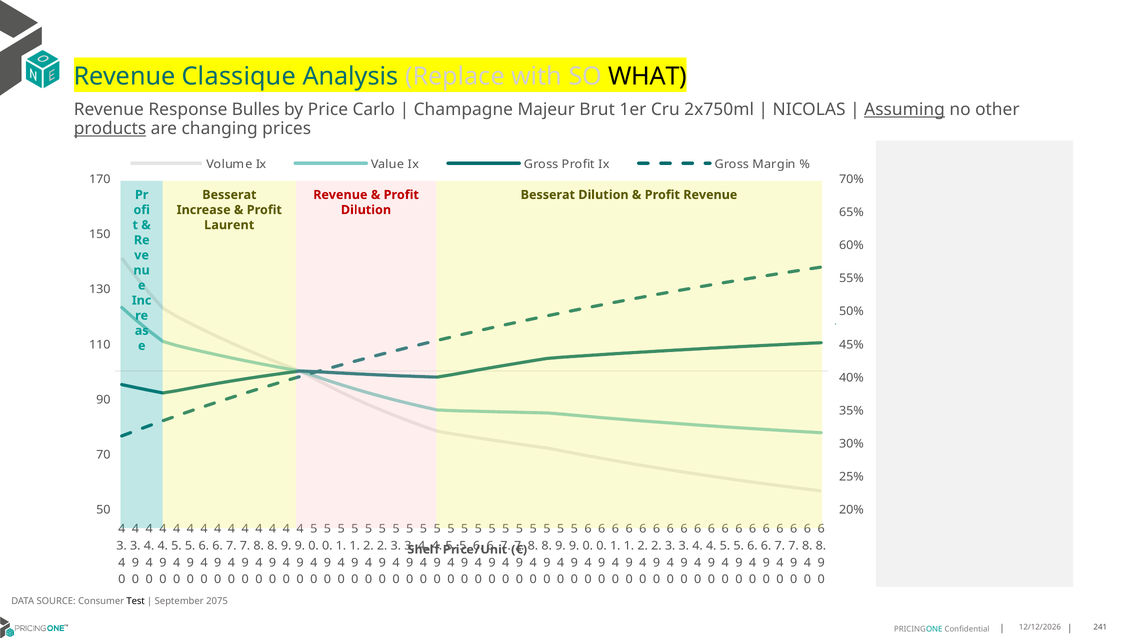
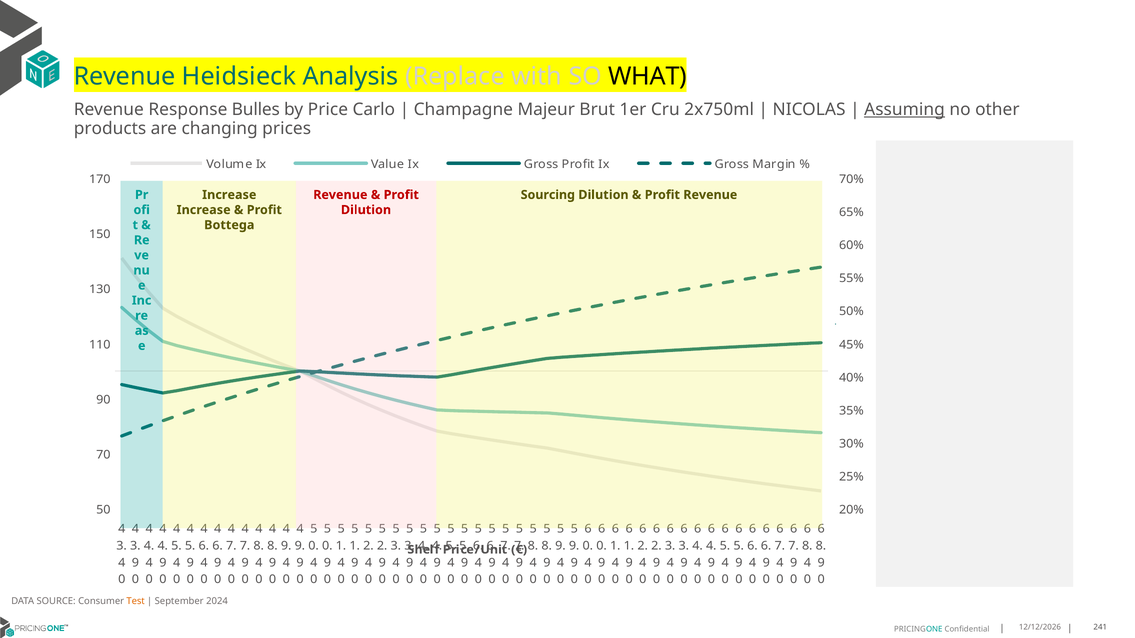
Classique: Classique -> Heidsieck (239, 76)
products underline: present -> none (110, 129)
Besserat: Besserat -> Increase (229, 195)
Besserat: Besserat -> Sourcing (548, 195)
Laurent: Laurent -> Bottega (229, 225)
Test colour: black -> orange (136, 601)
2075: 2075 -> 2024 (217, 601)
